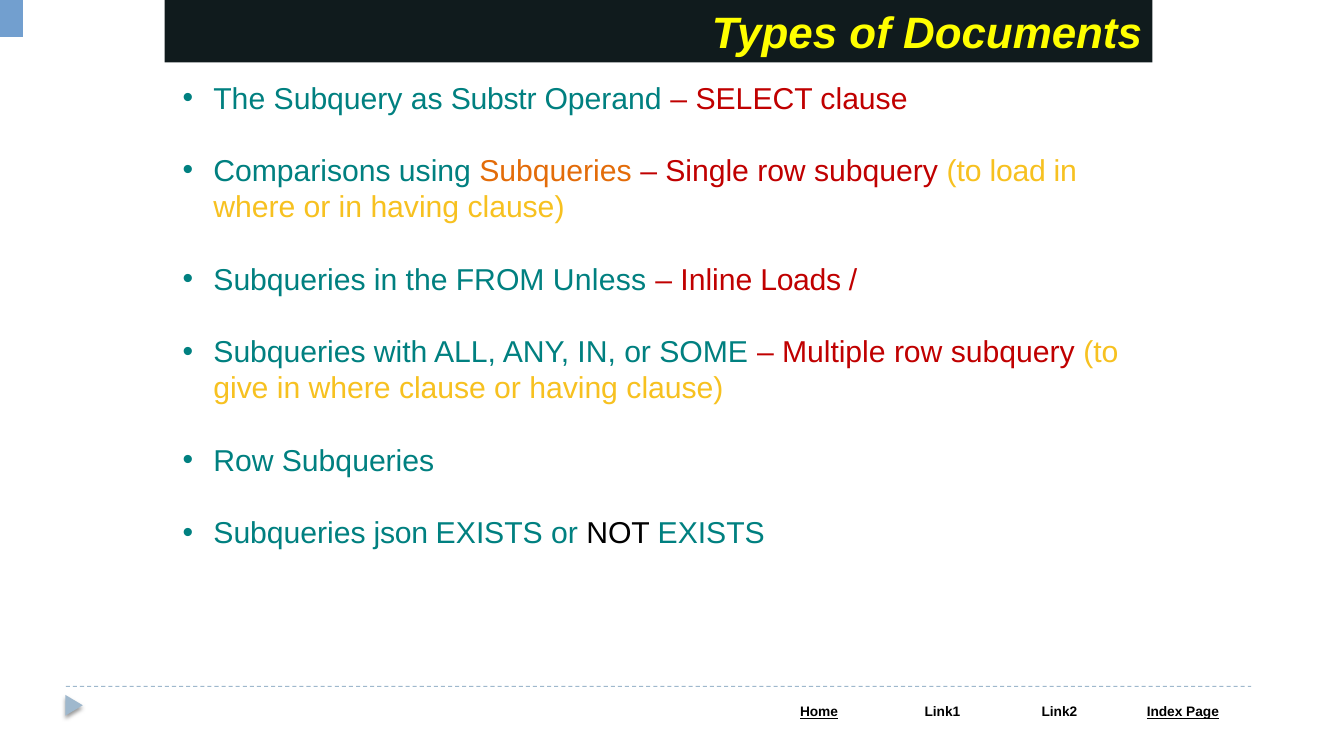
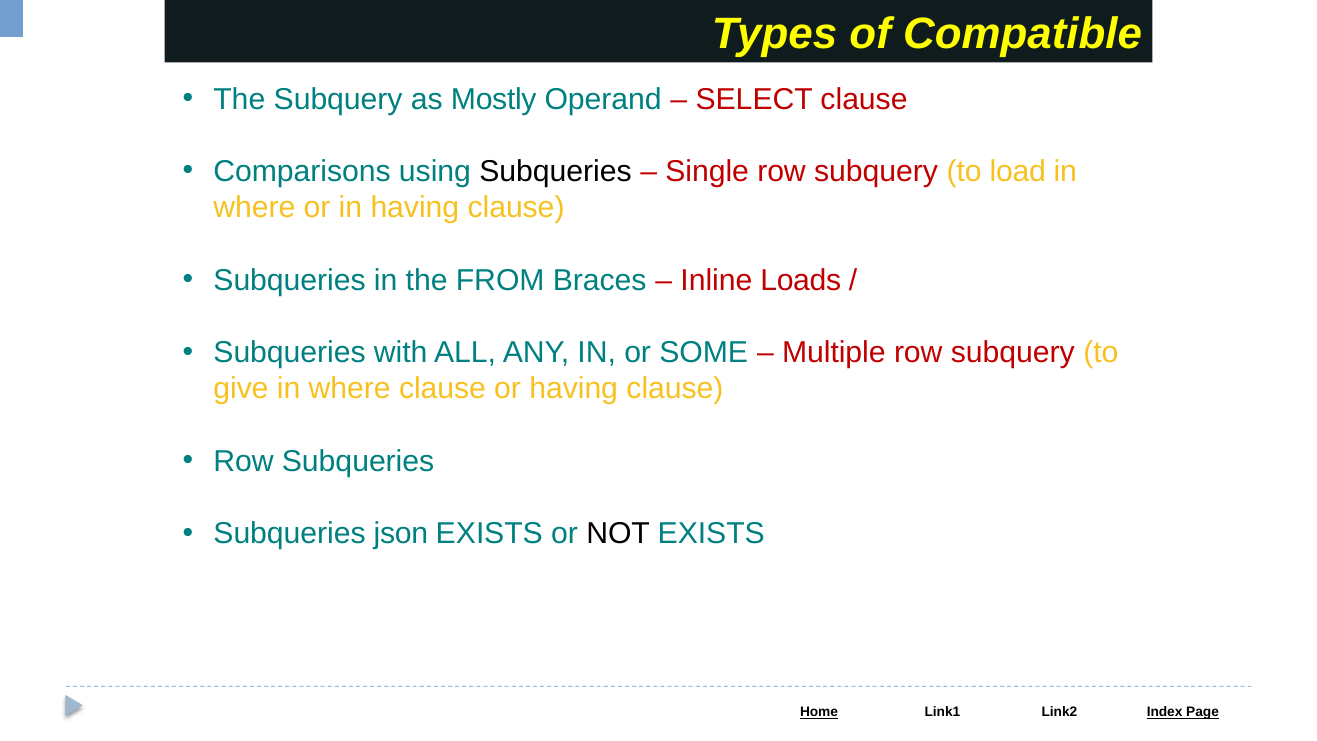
Documents: Documents -> Compatible (1023, 34)
Substr: Substr -> Mostly (494, 99)
Subqueries colour: orange -> black (555, 172)
Unless: Unless -> Braces (600, 280)
